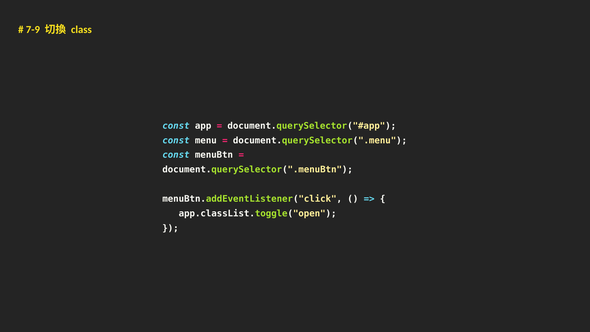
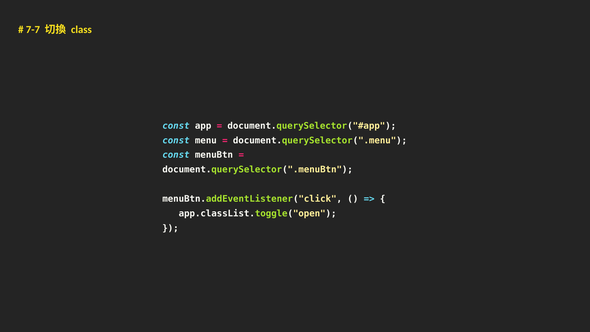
7-9: 7-9 -> 7-7 (33, 30)
